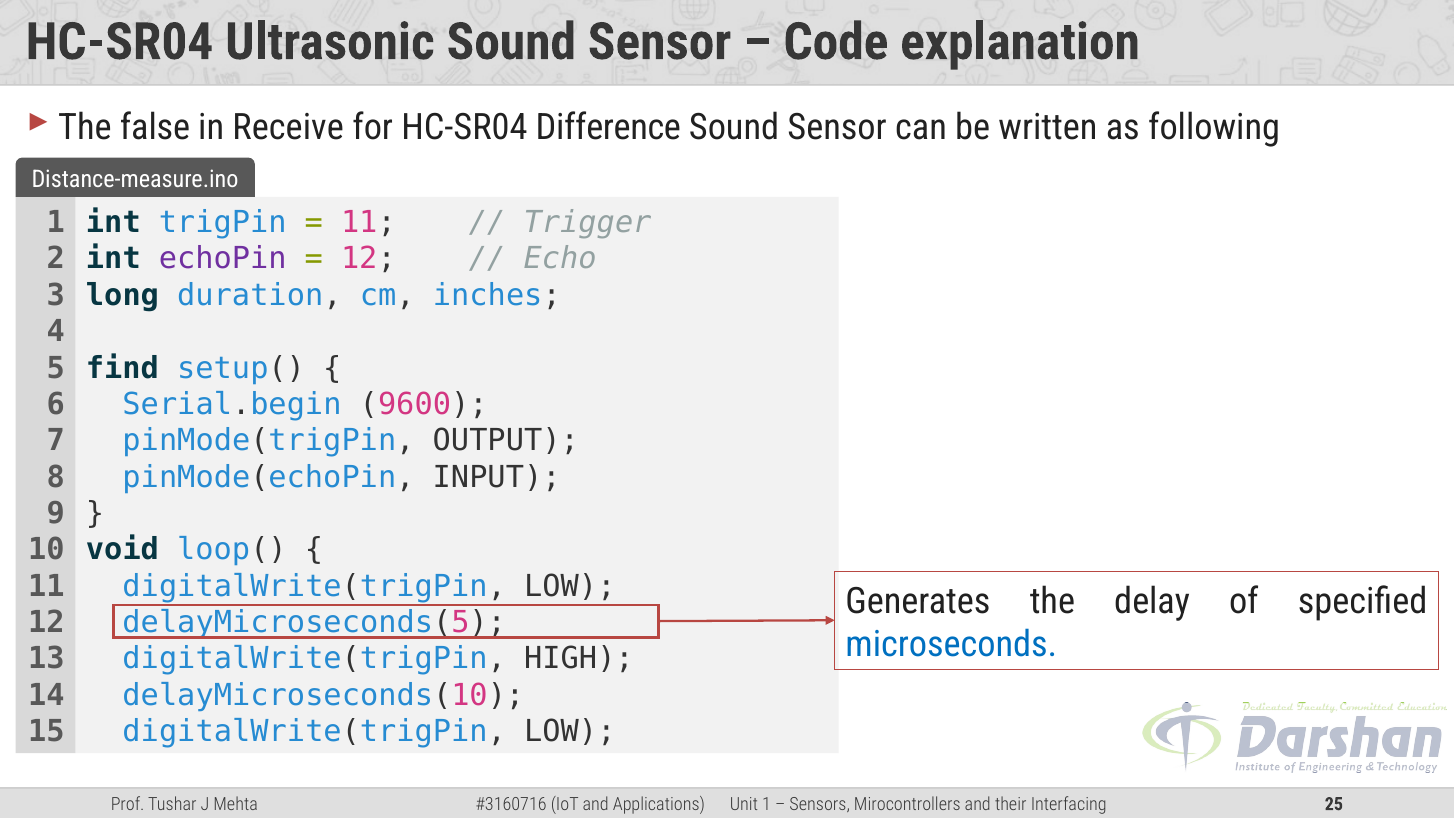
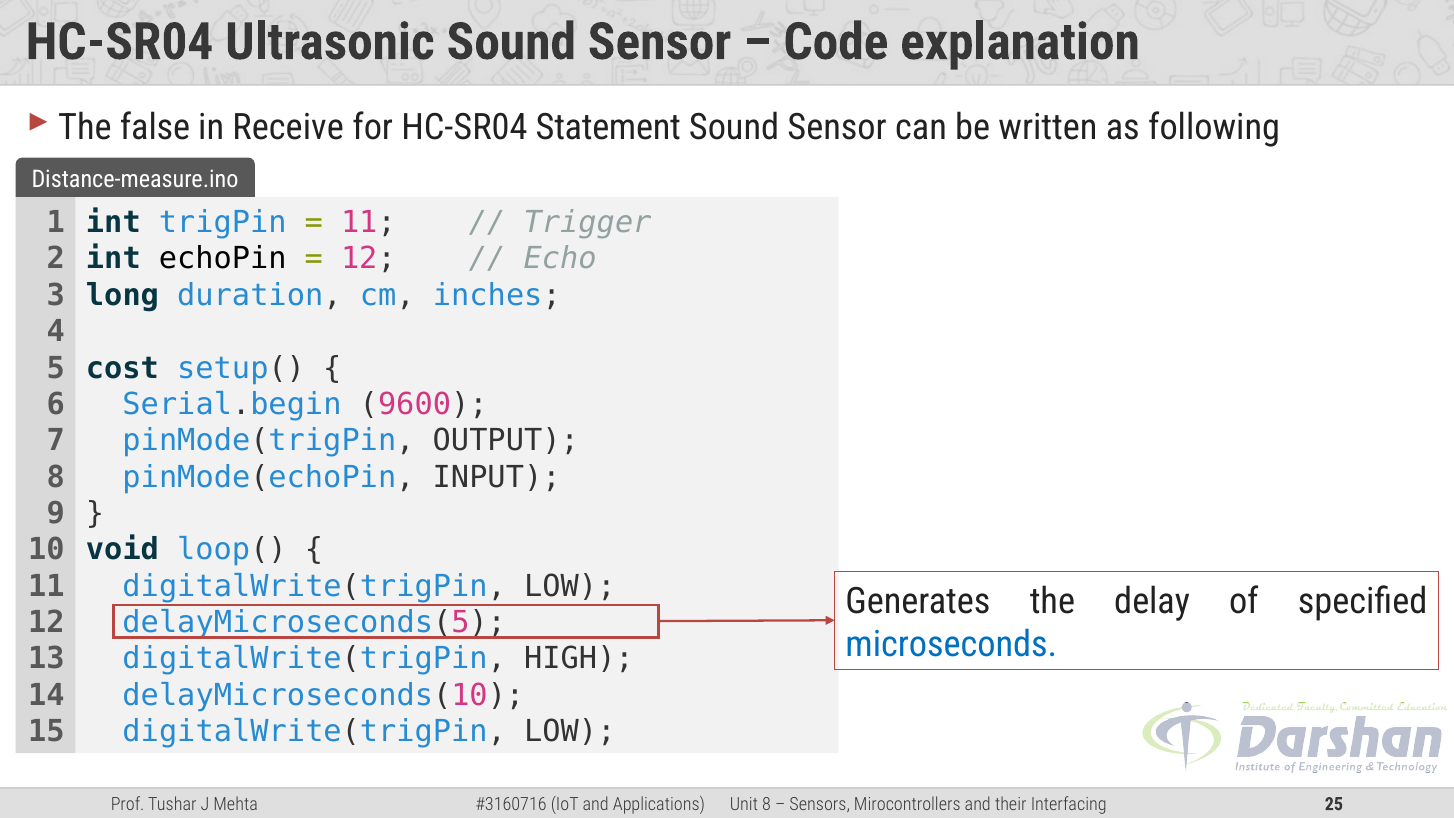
Difference: Difference -> Statement (608, 128)
echoPin colour: purple -> black (223, 259)
find: find -> cost (122, 368)
1: 1 -> 8 (767, 804)
